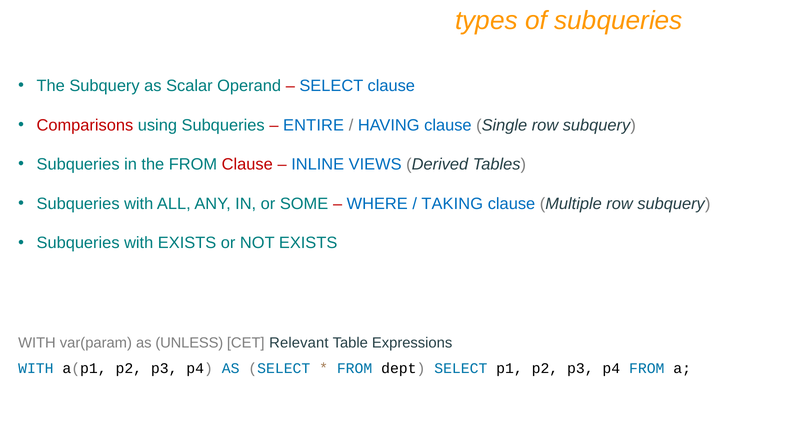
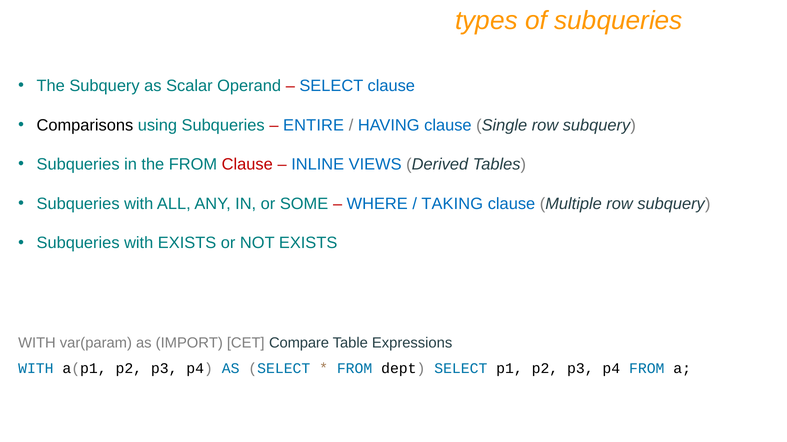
Comparisons colour: red -> black (85, 125)
UNLESS: UNLESS -> IMPORT (189, 343)
Relevant: Relevant -> Compare (299, 343)
